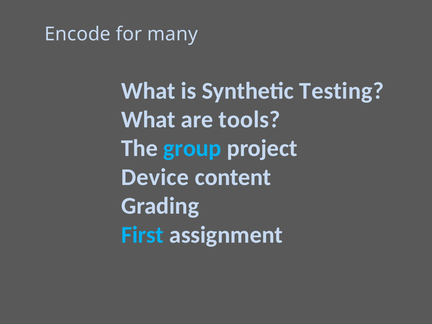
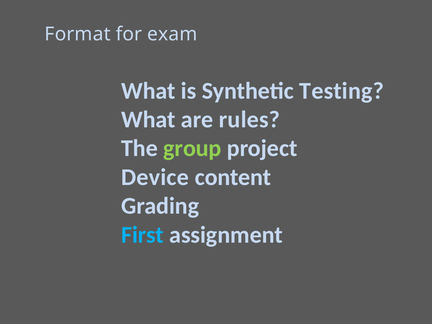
Encode: Encode -> Format (78, 34)
many: many -> exam (172, 34)
tools: tools -> rules (249, 120)
group colour: light blue -> light green (192, 148)
